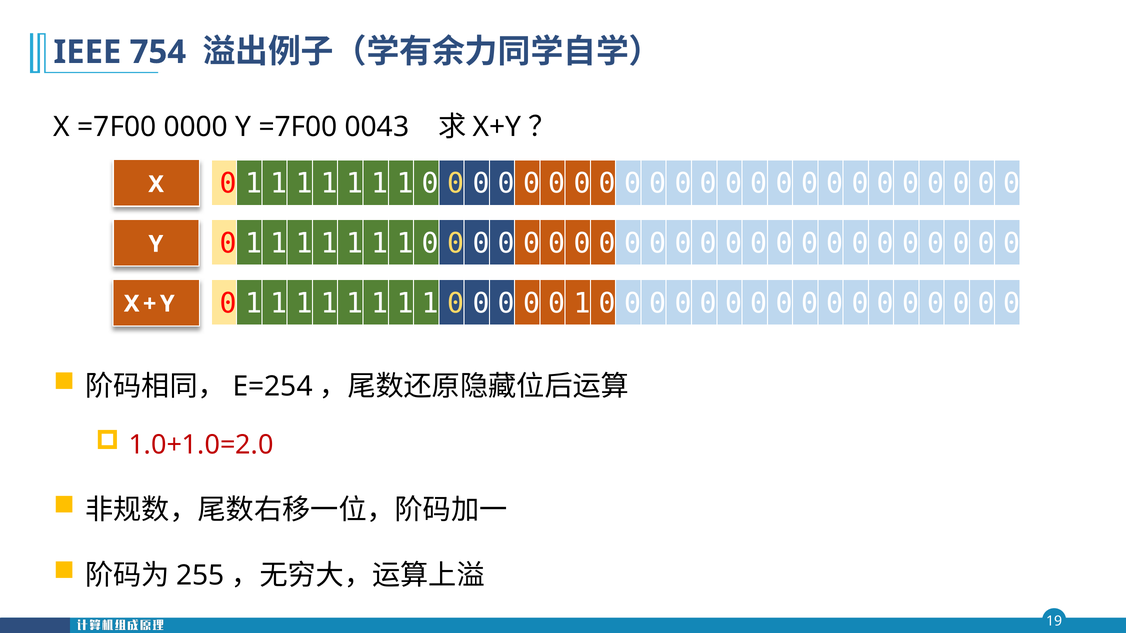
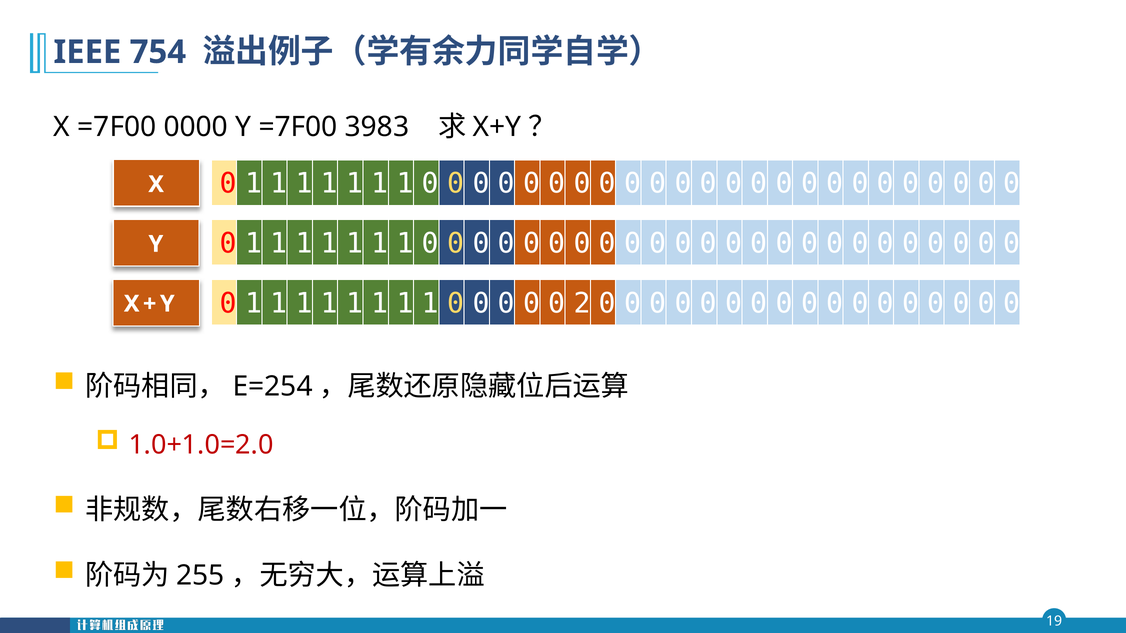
0043: 0043 -> 3983 (377, 127)
1: 1 -> 2 (582, 303)
